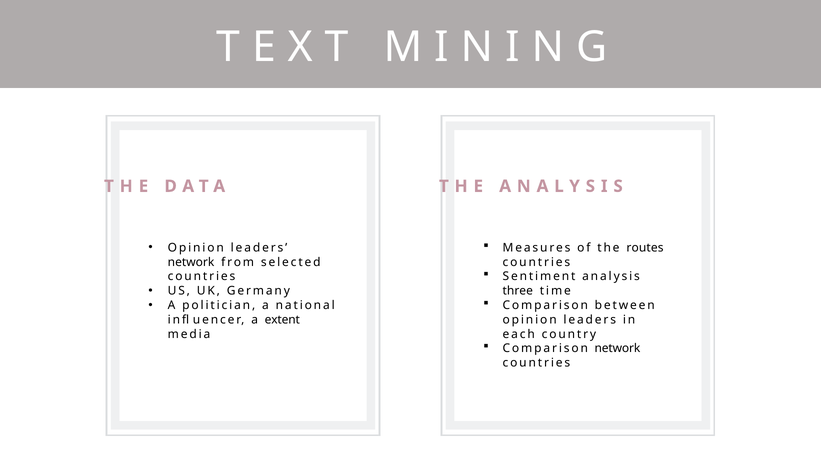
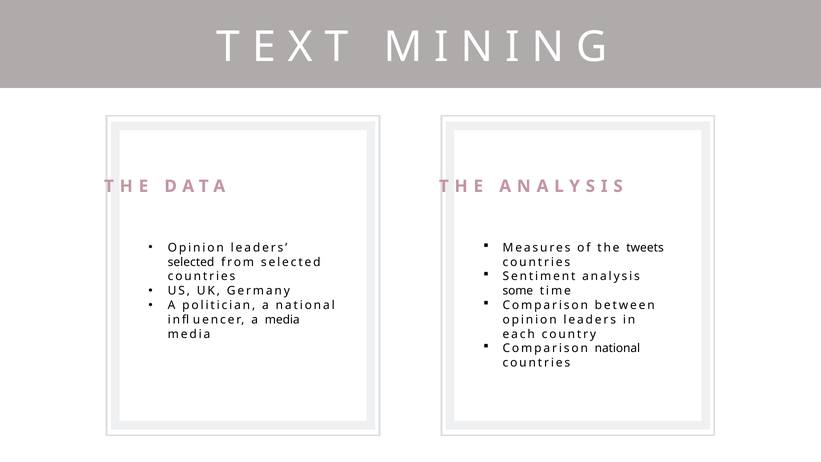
routes: routes -> tweets (645, 248)
network: network -> selected (191, 262)
three: three -> some (518, 291)
a extent: extent -> media (282, 320)
Comparison network: network -> national (617, 348)
